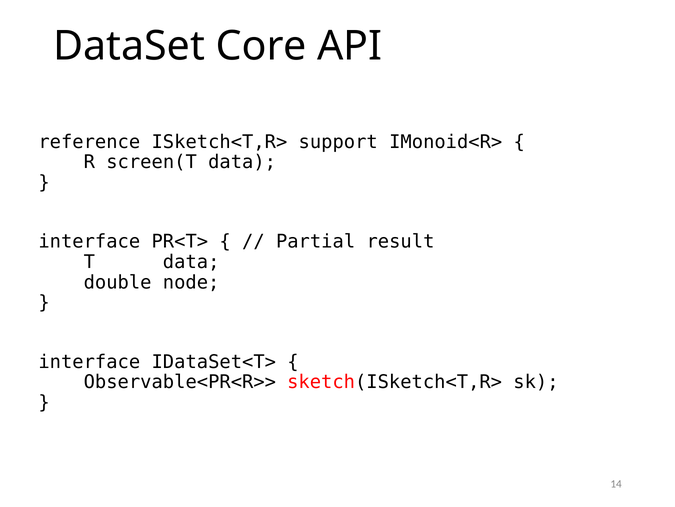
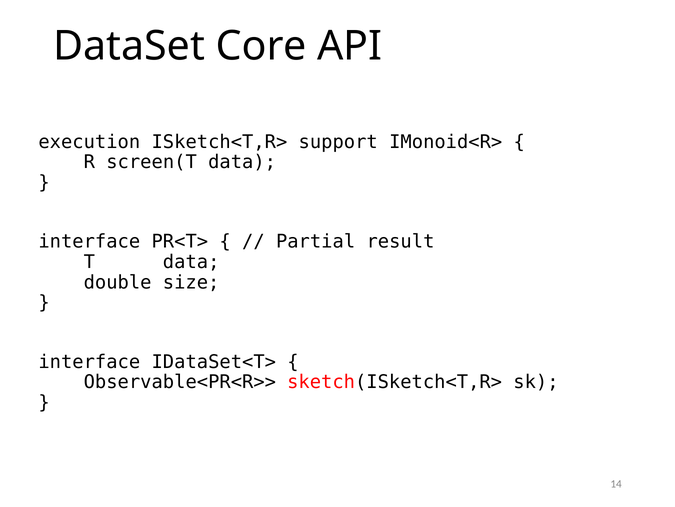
reference: reference -> execution (89, 142)
node: node -> size (191, 282)
